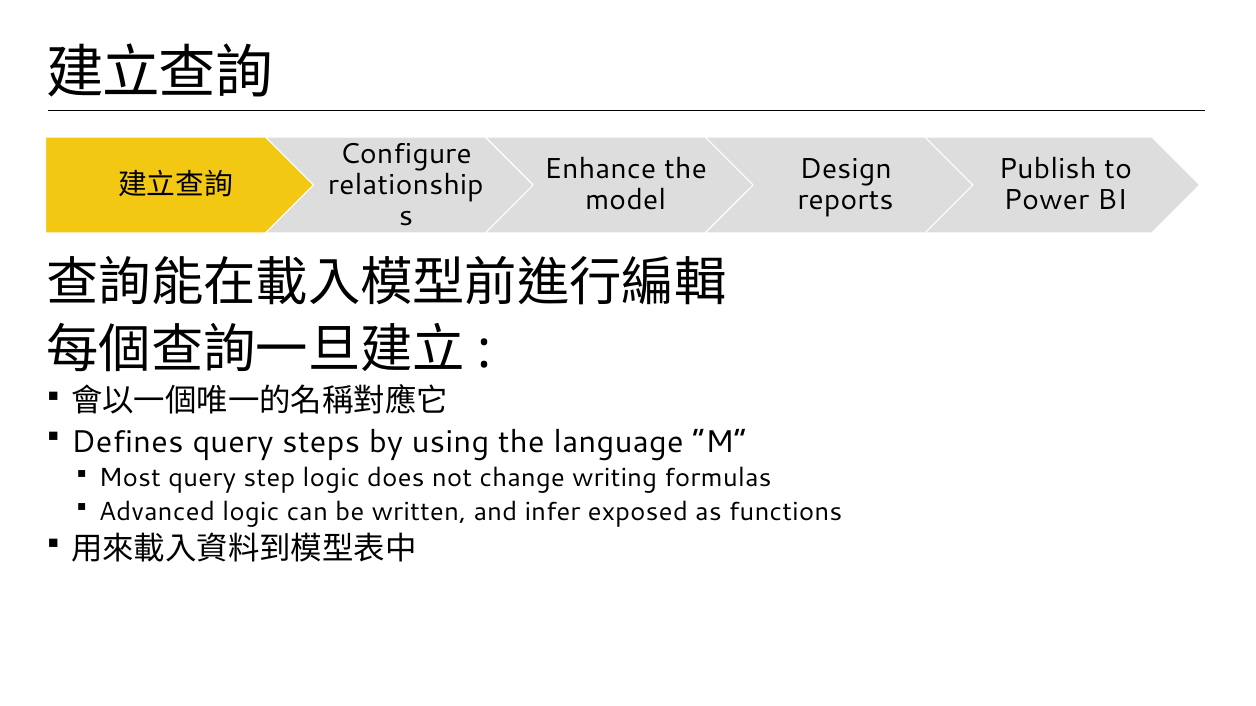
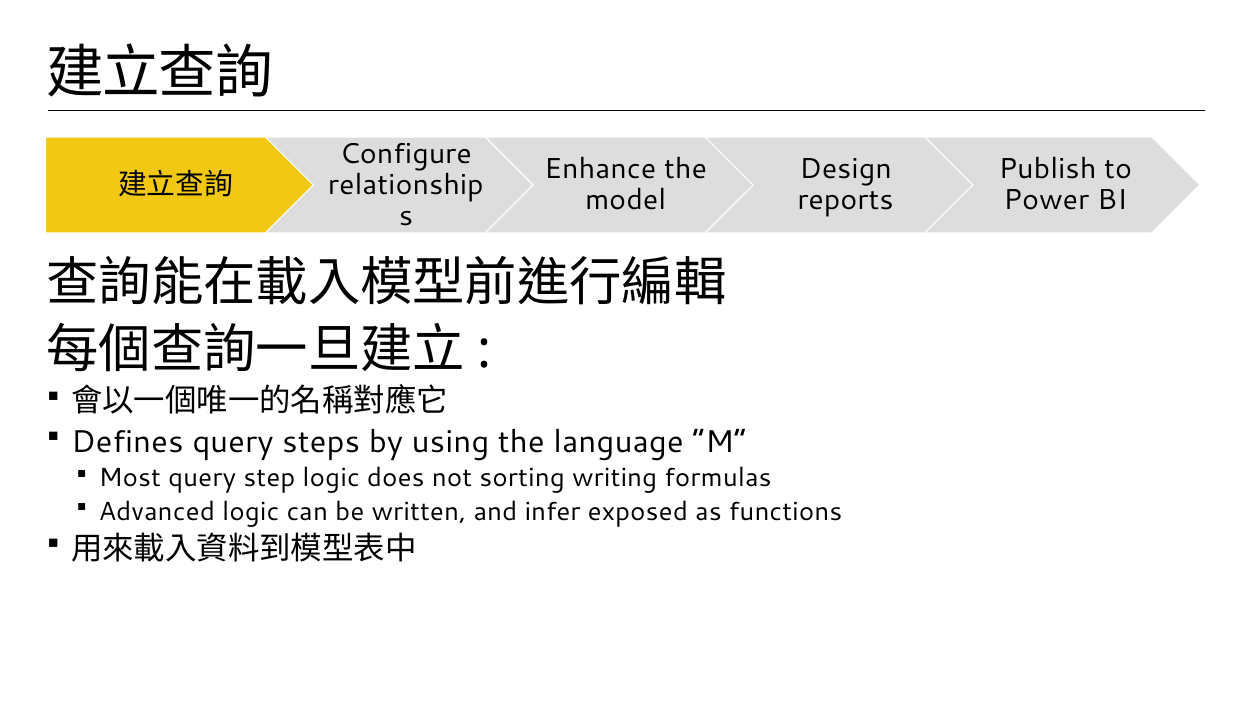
change: change -> sorting (522, 478)
